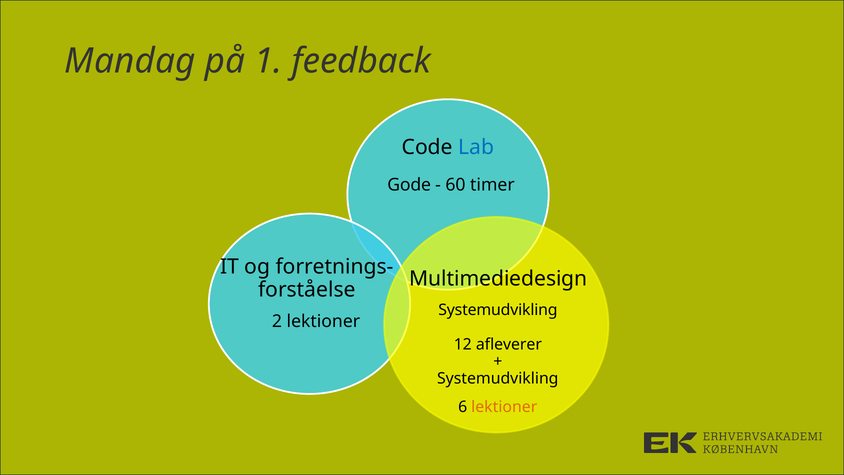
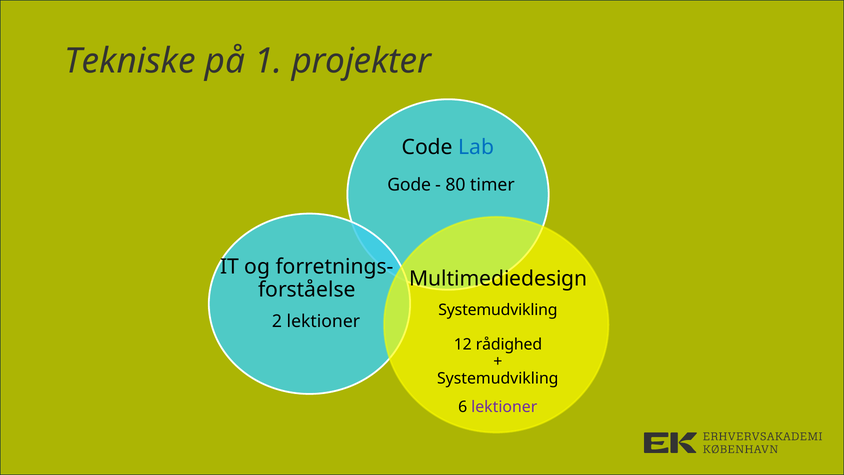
Mandag: Mandag -> Tekniske (130, 61)
feedback: feedback -> projekter (361, 61)
60: 60 -> 80 (455, 185)
afleverer: afleverer -> rådighed (509, 344)
lektioner colour: orange -> purple (504, 407)
